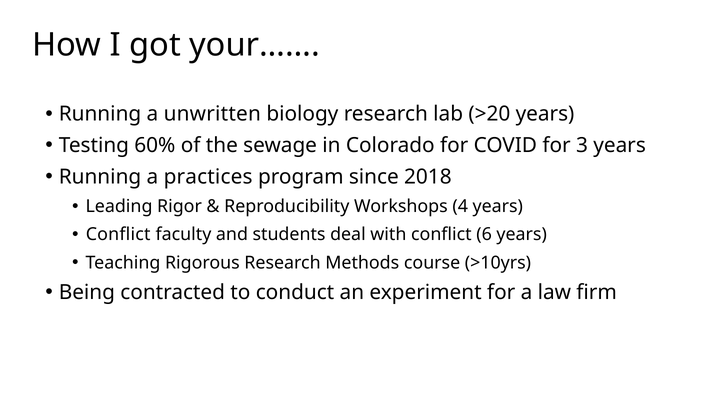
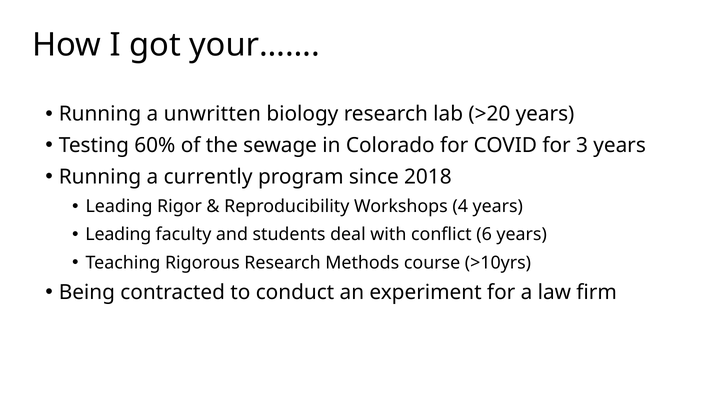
practices: practices -> currently (208, 177)
Conflict: Conflict -> Leading (118, 235)
